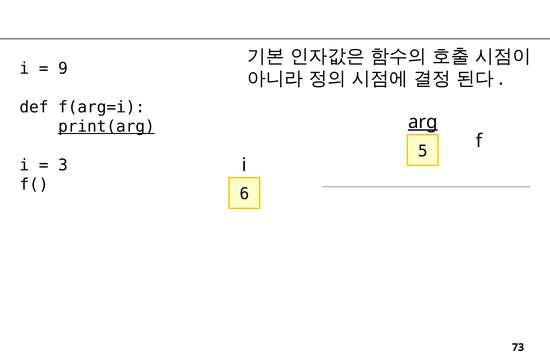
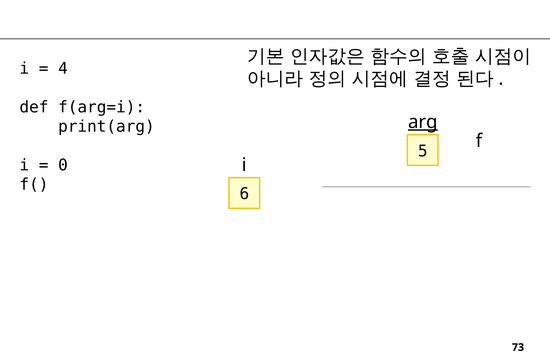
9: 9 -> 4 (63, 68)
print(arg underline: present -> none (106, 126)
3: 3 -> 0 (63, 165)
